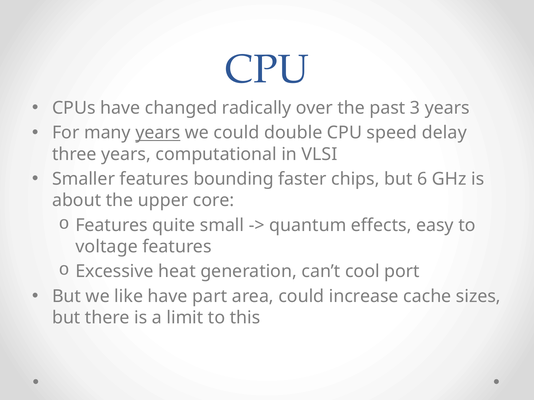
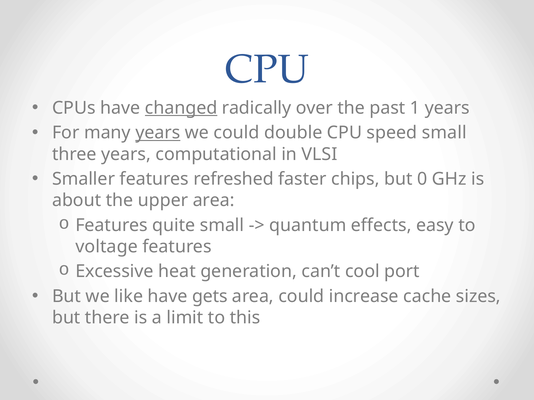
changed underline: none -> present (181, 108)
3: 3 -> 1 (415, 108)
speed delay: delay -> small (444, 133)
bounding: bounding -> refreshed (233, 179)
6: 6 -> 0 (422, 179)
upper core: core -> area (214, 201)
part: part -> gets (210, 297)
